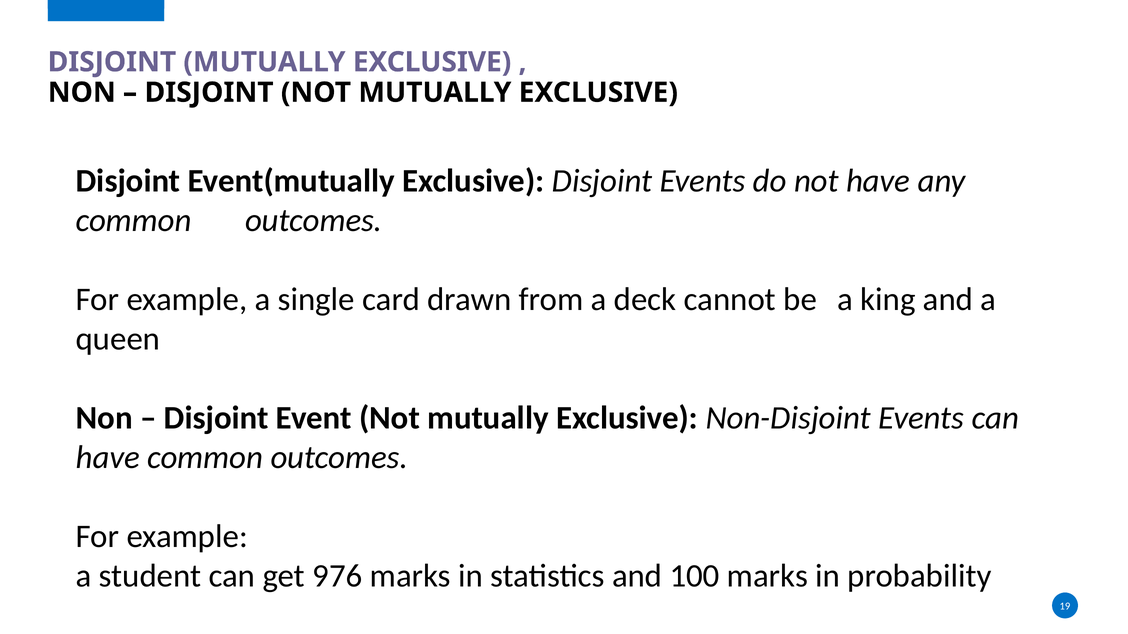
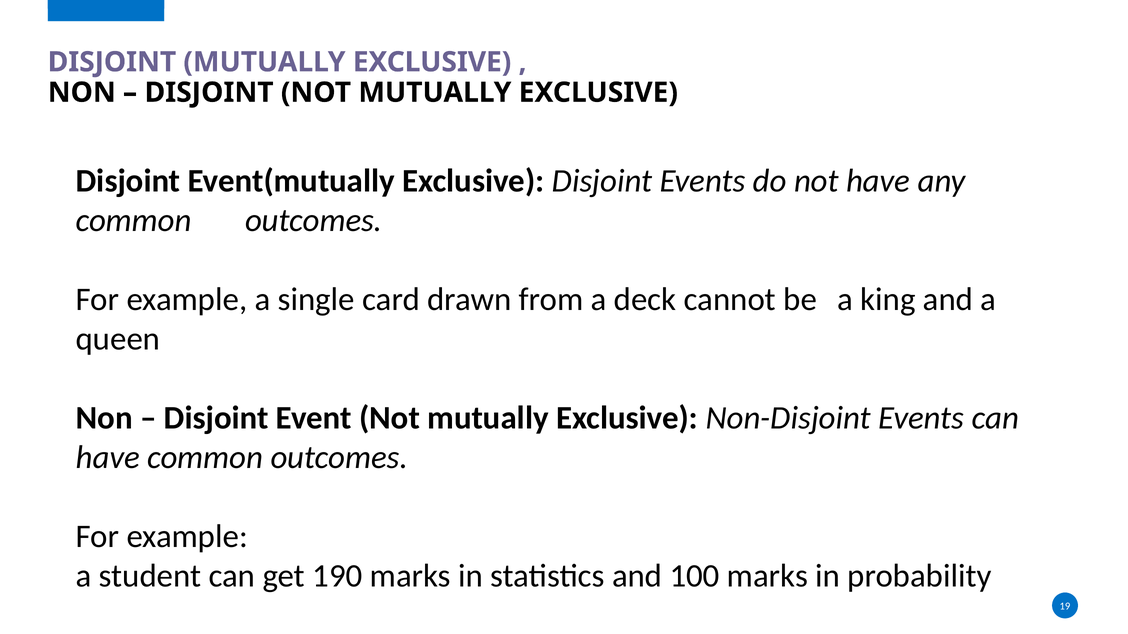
976: 976 -> 190 (337, 576)
